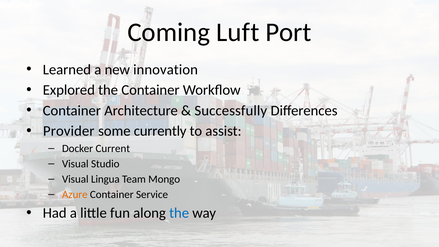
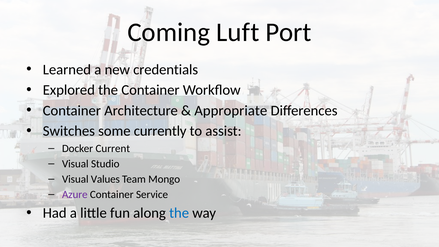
innovation: innovation -> credentials (166, 70)
Successfully: Successfully -> Appropriate (231, 111)
Provider: Provider -> Switches (69, 131)
Lingua: Lingua -> Values (105, 179)
Azure colour: orange -> purple (75, 194)
